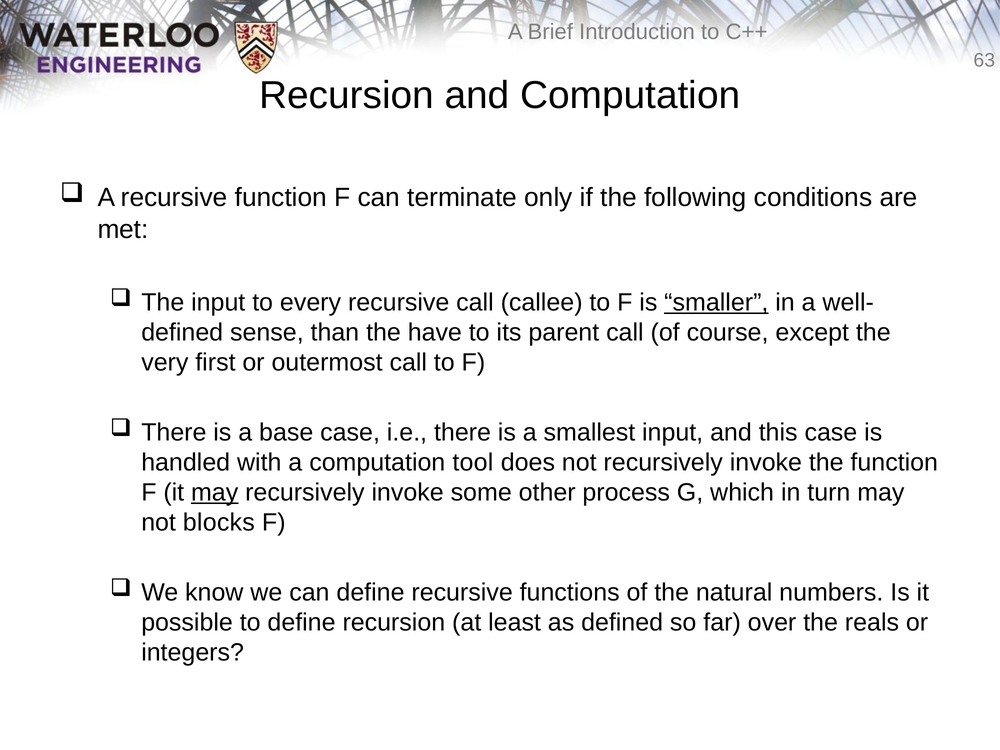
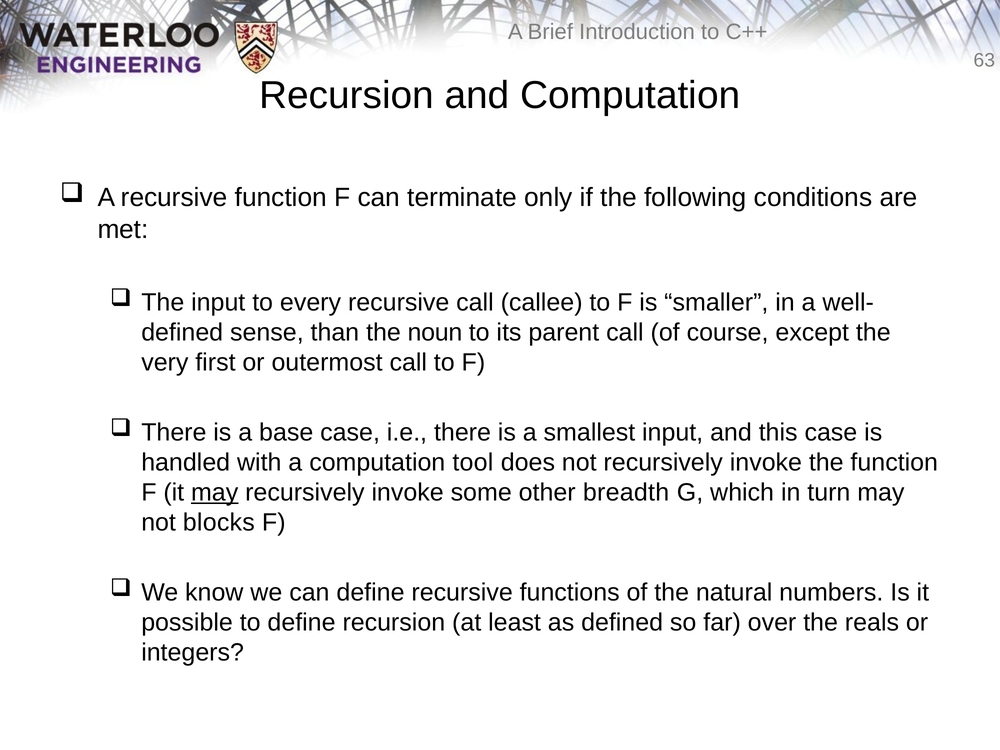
smaller underline: present -> none (716, 302)
have: have -> noun (435, 332)
process: process -> breadth (626, 492)
